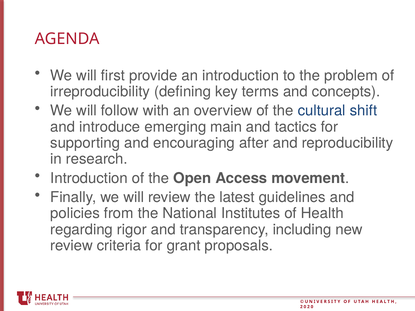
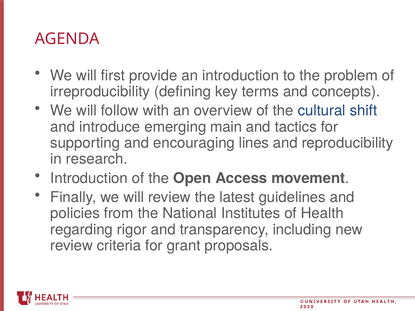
after: after -> lines (254, 143)
